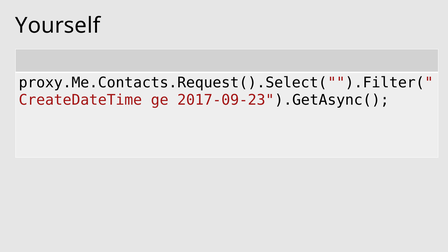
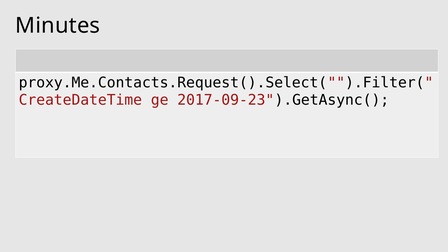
Yourself: Yourself -> Minutes (58, 26)
